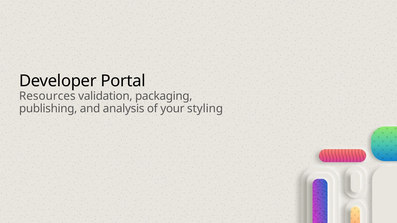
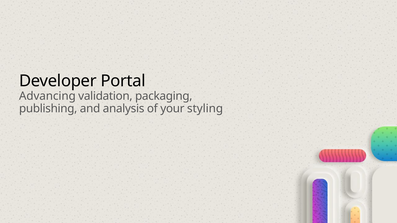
Resources: Resources -> Advancing (47, 96)
